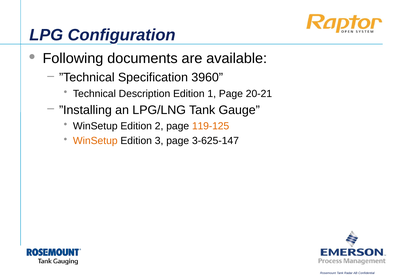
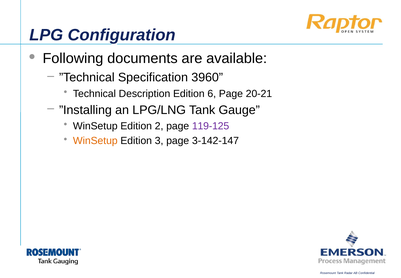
1: 1 -> 6 (212, 94)
119-125 colour: orange -> purple (211, 126)
3-625-147: 3-625-147 -> 3-142-147 (215, 141)
